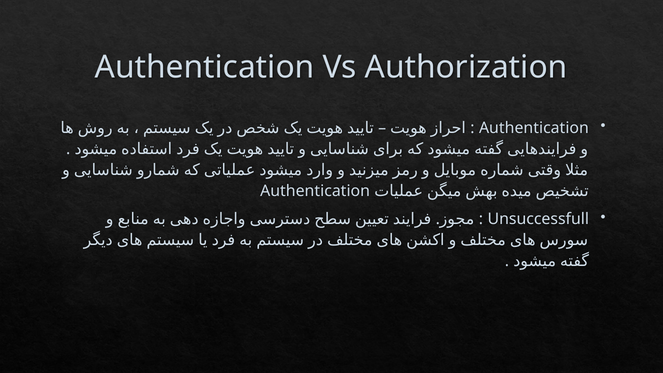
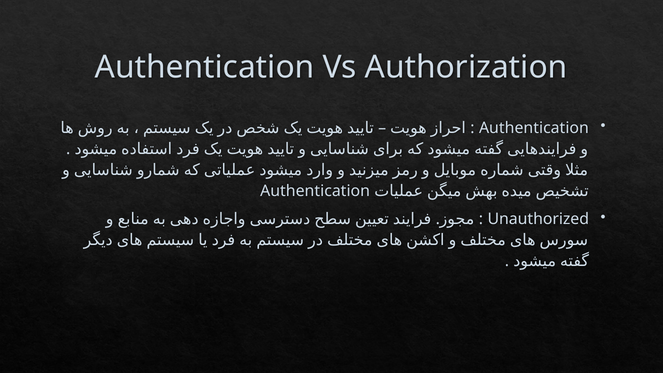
Unsuccessfull: Unsuccessfull -> Unauthorized (538, 219)
